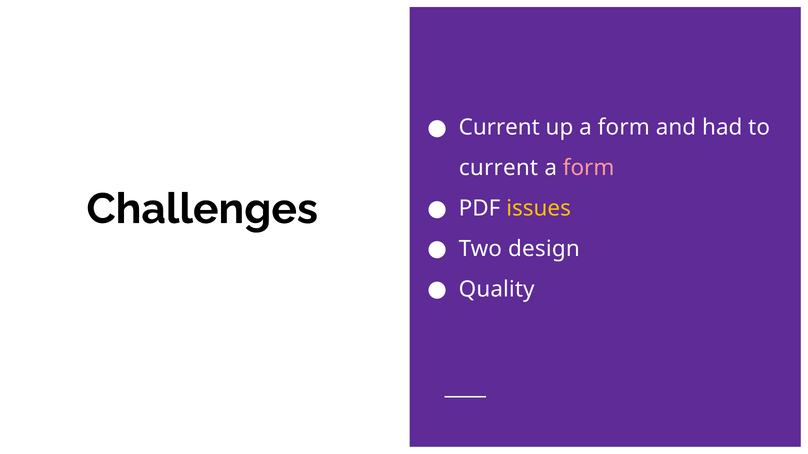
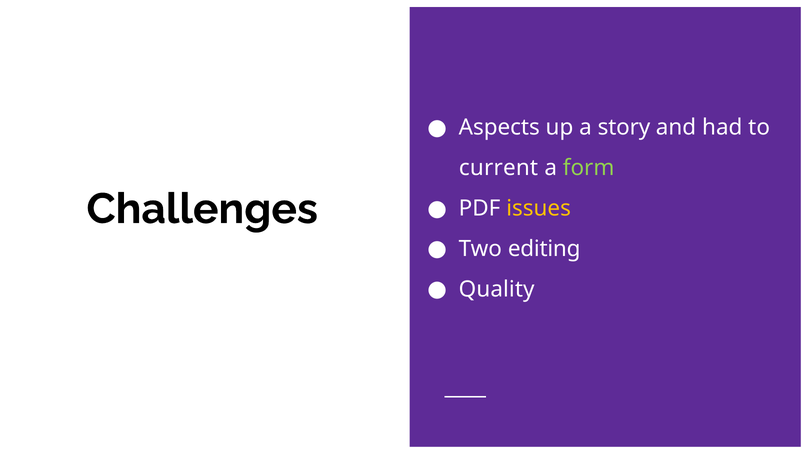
Current: Current -> Aspects (499, 128)
up a form: form -> story (624, 128)
form colour: pink -> light green (589, 168)
design: design -> editing (544, 249)
